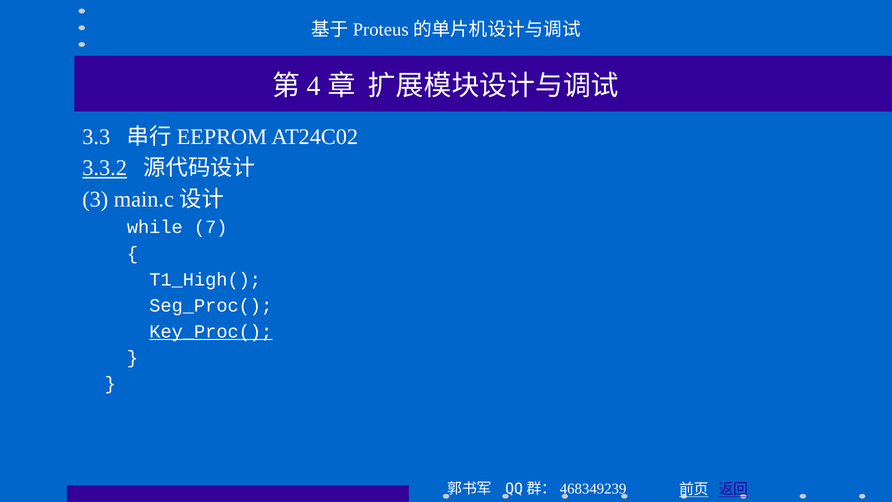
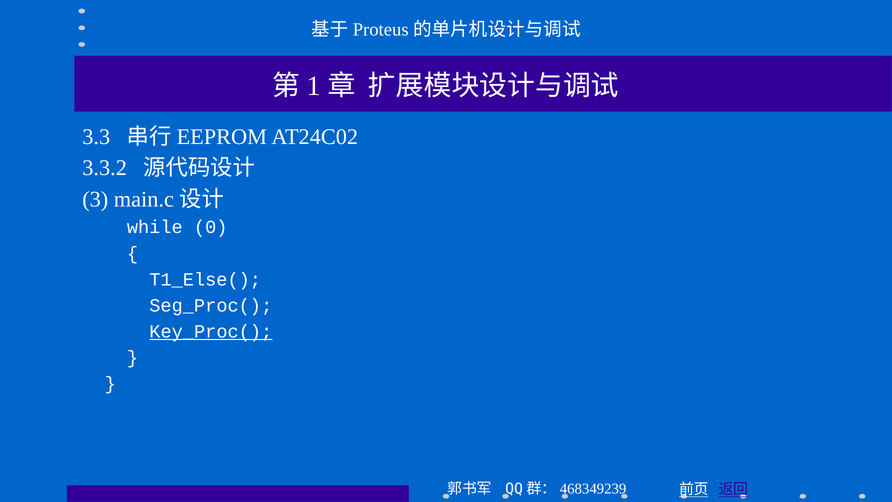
4: 4 -> 1 (314, 86)
3.3.2 underline: present -> none (105, 168)
7: 7 -> 0 (211, 227)
T1_High(: T1_High( -> T1_Else( (205, 279)
